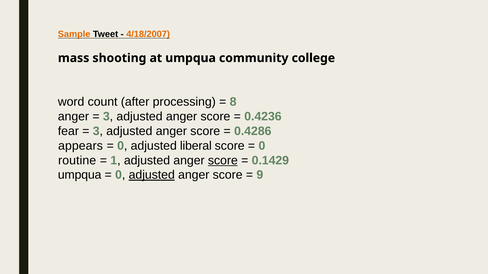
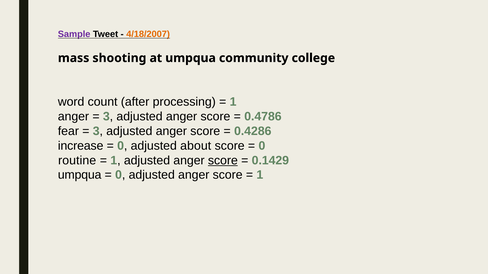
Sample colour: orange -> purple (74, 34)
8: 8 -> 1 (233, 102)
0.4236: 0.4236 -> 0.4786 (263, 117)
appears: appears -> increase (81, 146)
liberal: liberal -> about (196, 146)
adjusted underline: present -> none (152, 175)
9: 9 -> 1 (260, 175)
